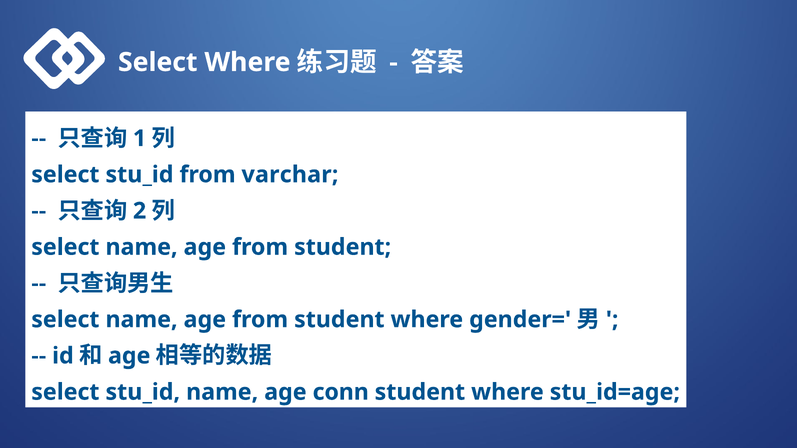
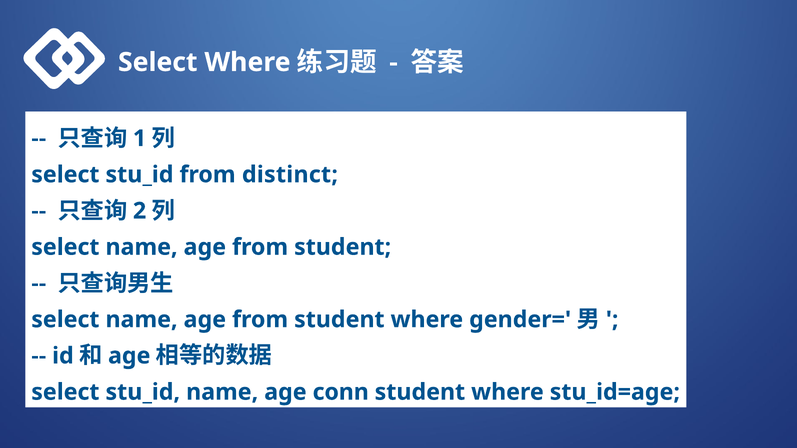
varchar: varchar -> distinct (290, 175)
